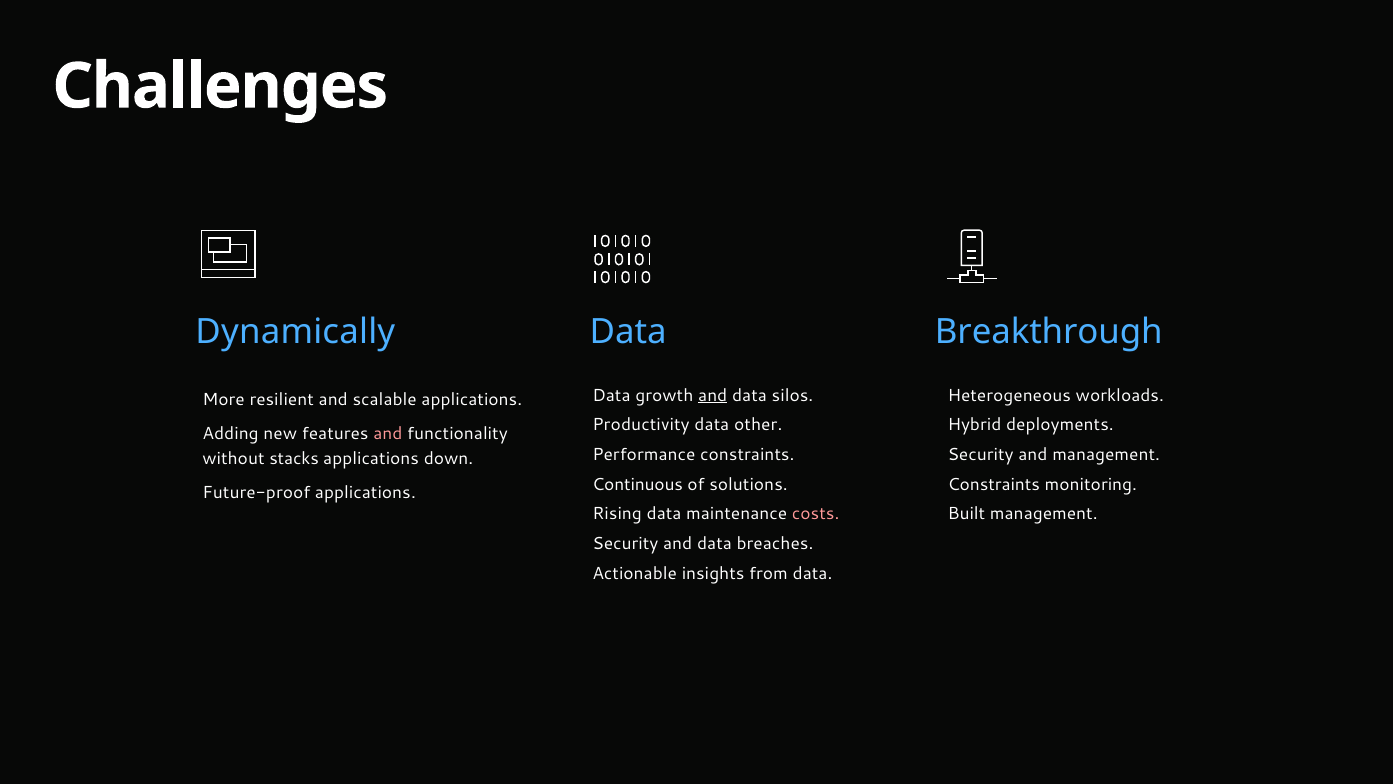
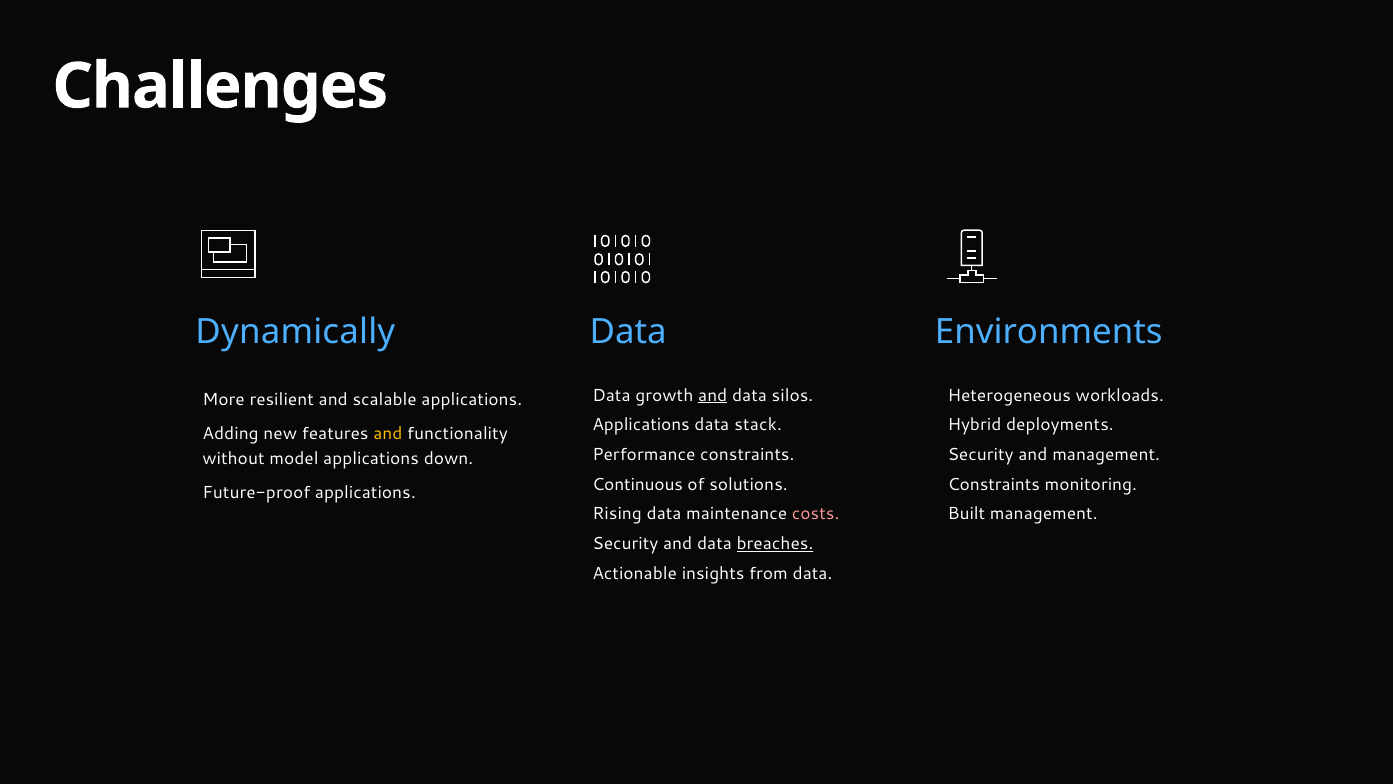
Breakthrough: Breakthrough -> Environments (1049, 332)
Productivity: Productivity -> Applications (641, 425)
other: other -> stack (758, 425)
and colour: pink -> yellow (388, 433)
stacks: stacks -> model (294, 458)
breaches underline: none -> present (775, 543)
